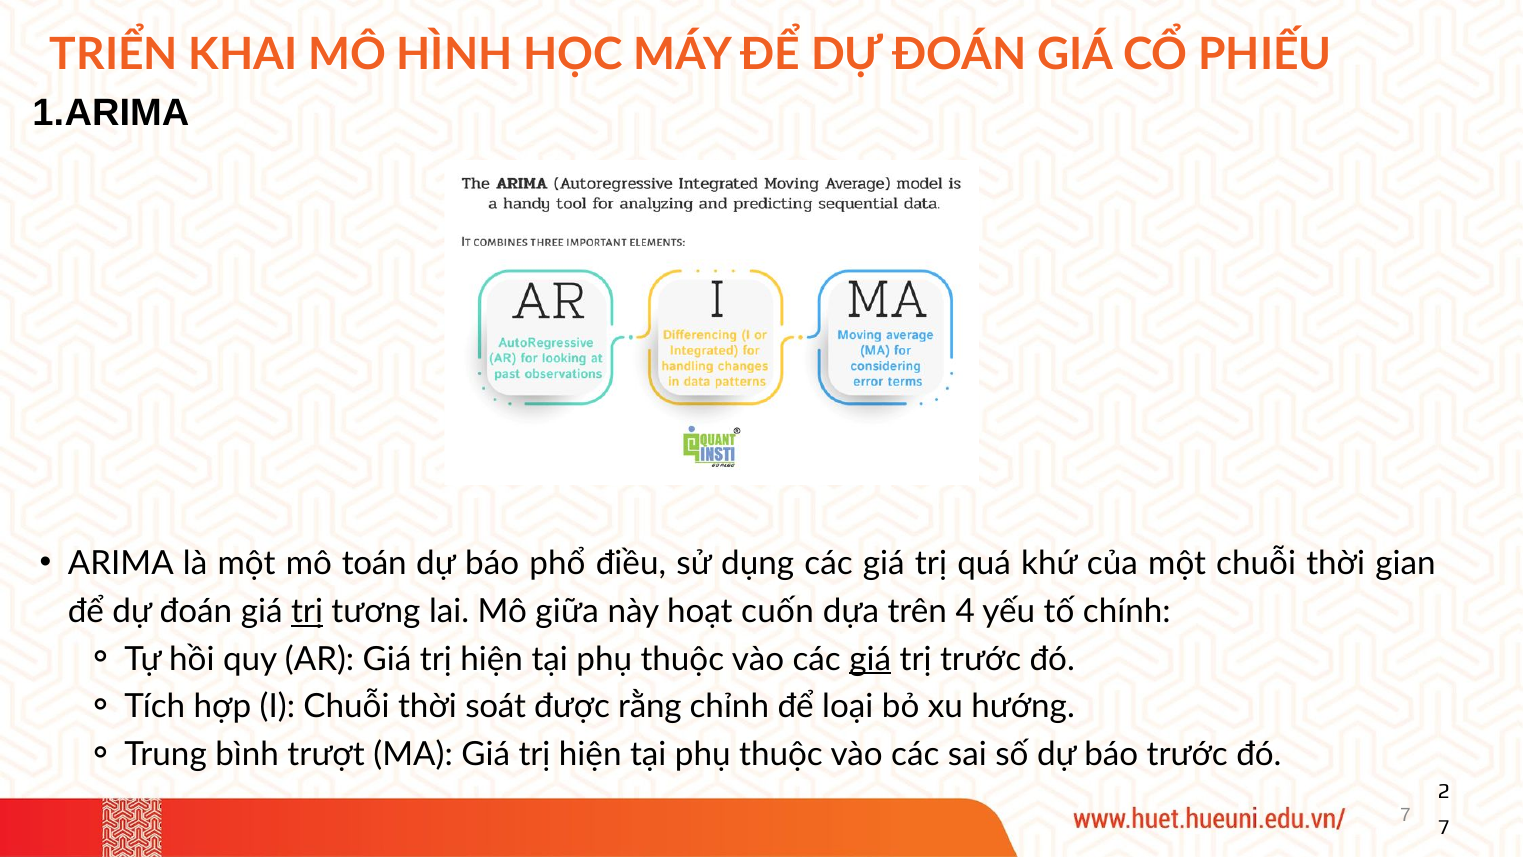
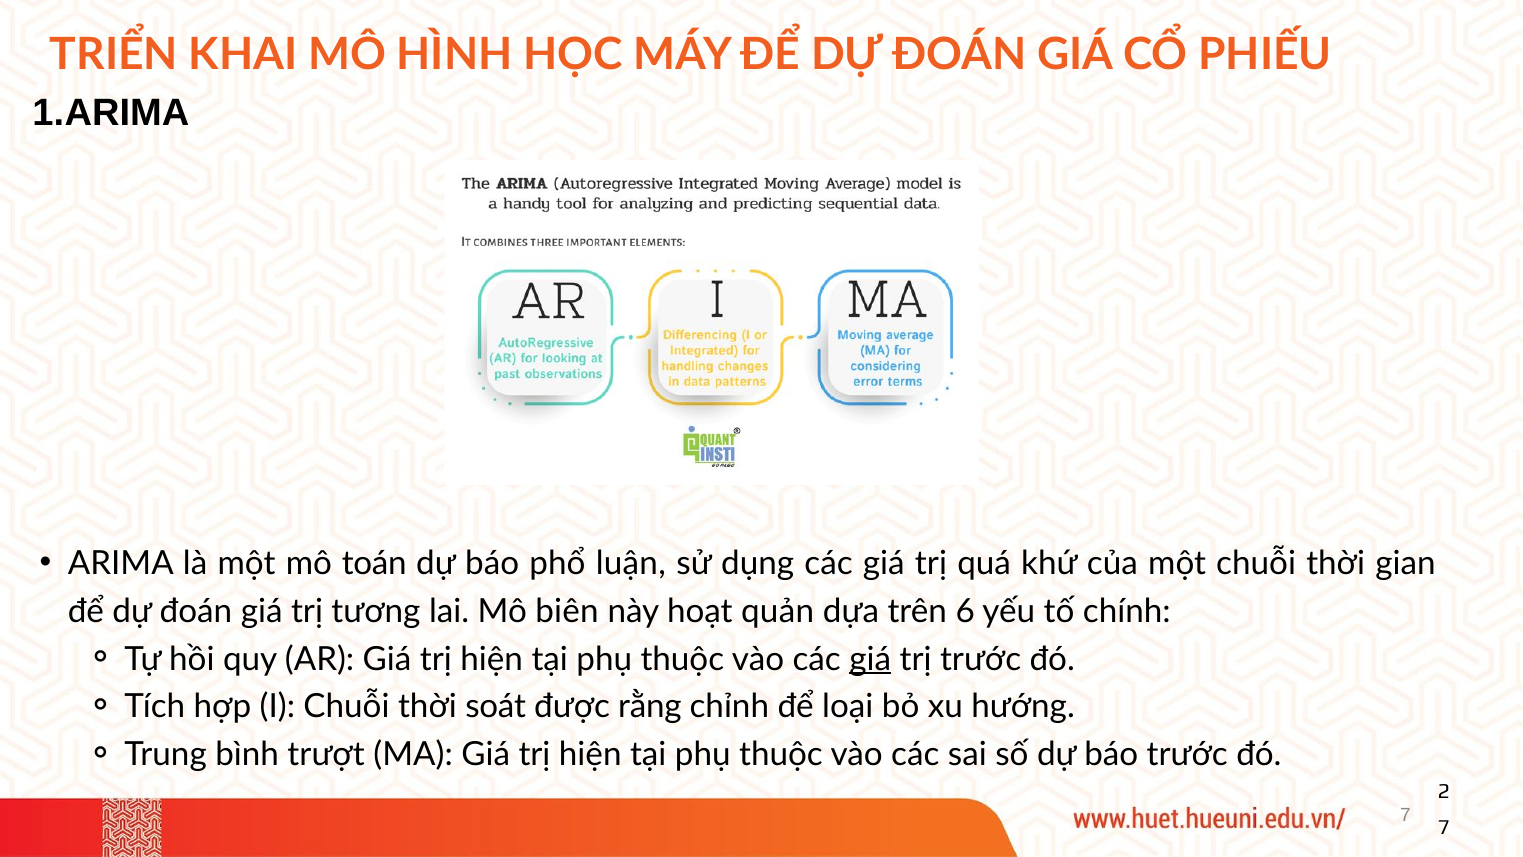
điều: điều -> luận (631, 563)
trị underline: present -> none (307, 611)
giữa: giữa -> biên (567, 611)
cuốn: cuốn -> quản (778, 611)
4: 4 -> 6 (965, 611)
